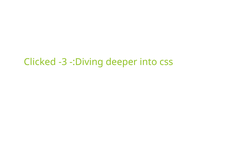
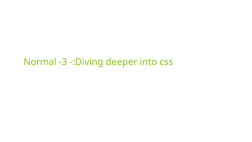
Clicked: Clicked -> Normal (40, 62)
